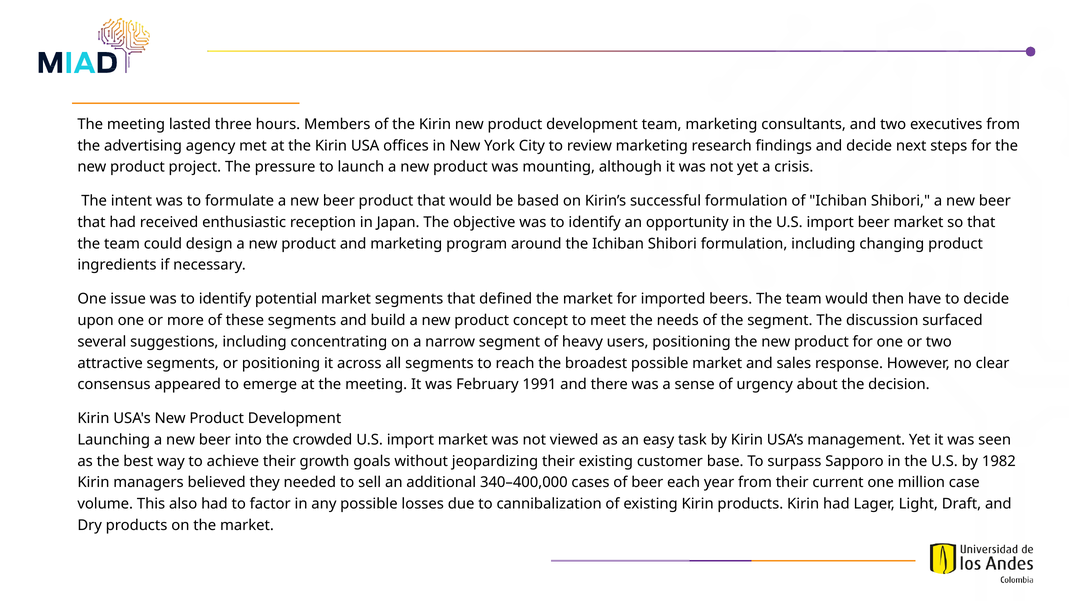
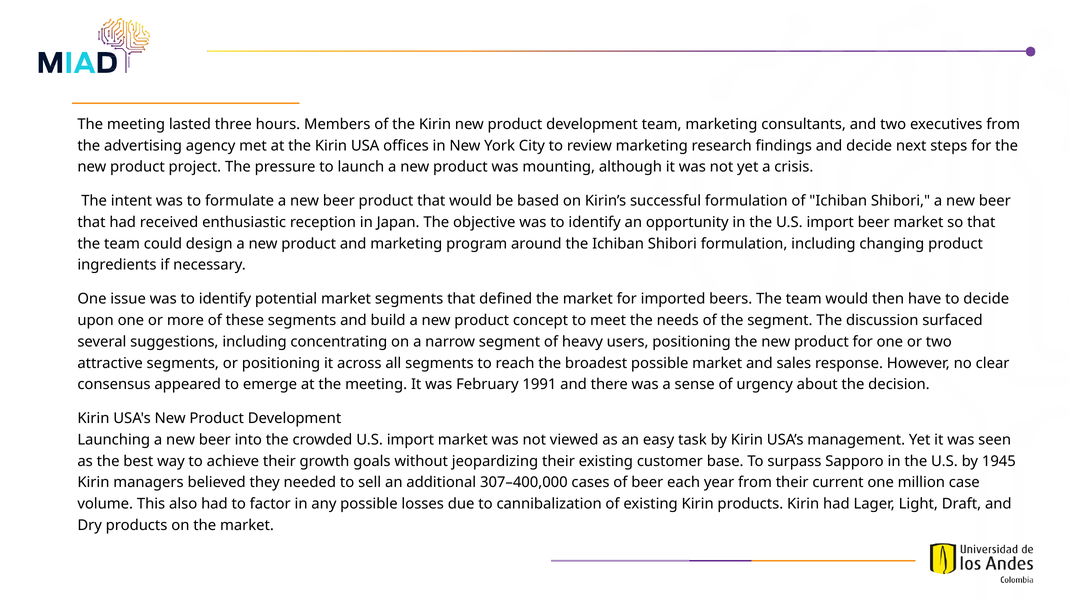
1982: 1982 -> 1945 (999, 461)
340–400,000: 340–400,000 -> 307–400,000 (524, 483)
